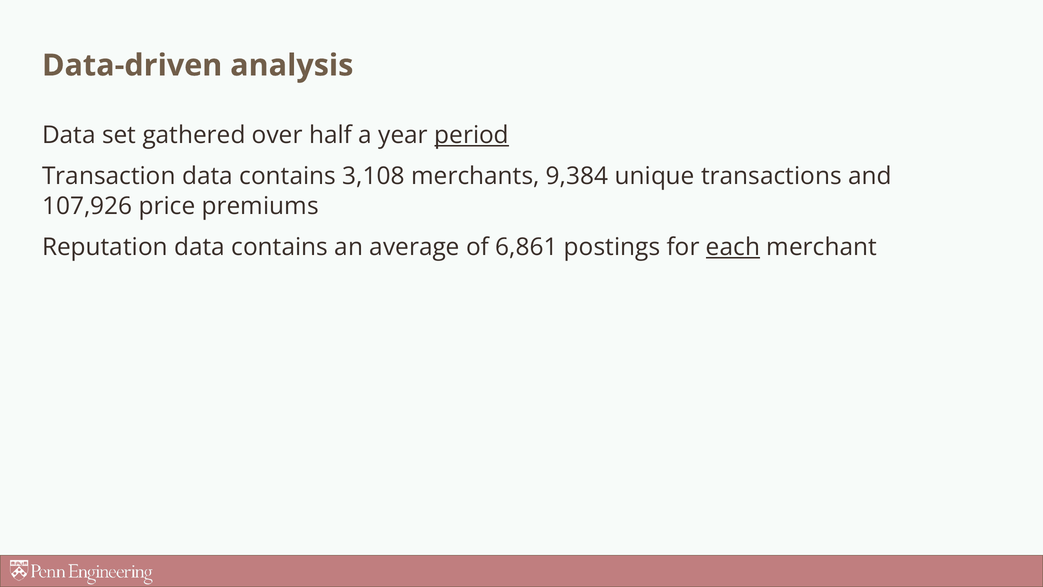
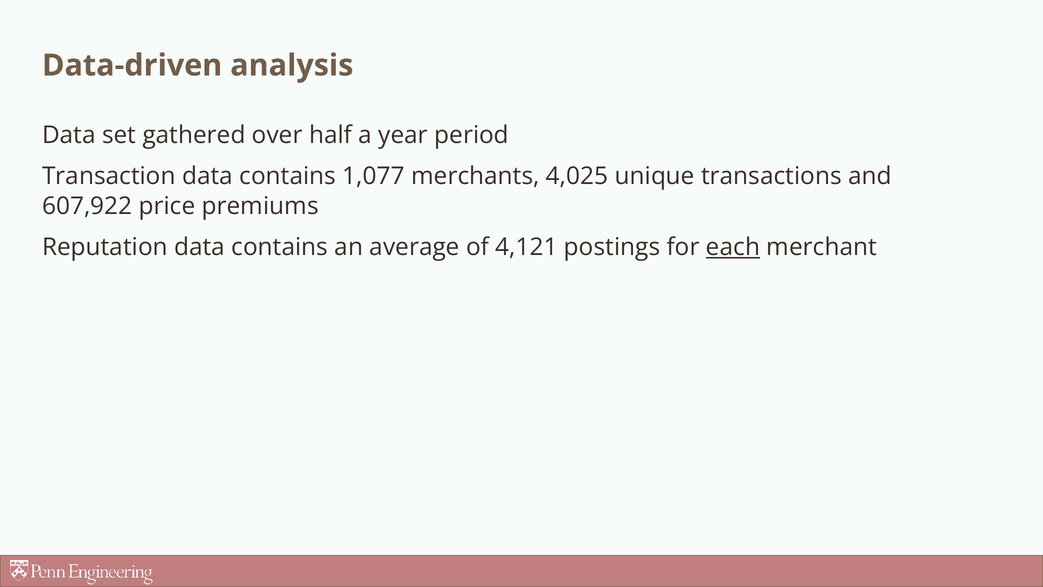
period underline: present -> none (472, 135)
3,108: 3,108 -> 1,077 (374, 176)
9,384: 9,384 -> 4,025 (577, 176)
107,926: 107,926 -> 607,922 (87, 206)
6,861: 6,861 -> 4,121 (526, 247)
